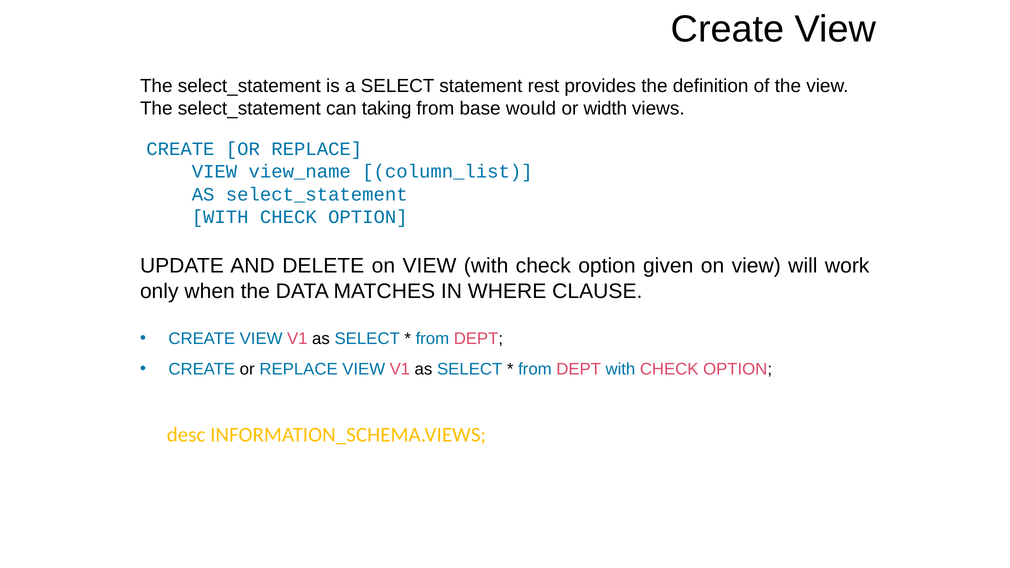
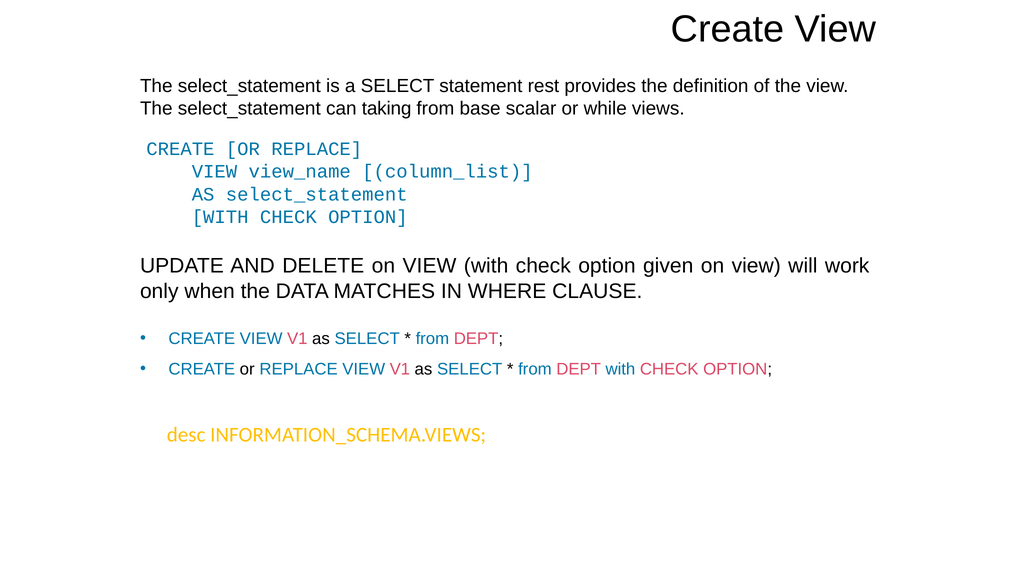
would: would -> scalar (531, 109)
width: width -> while (605, 109)
